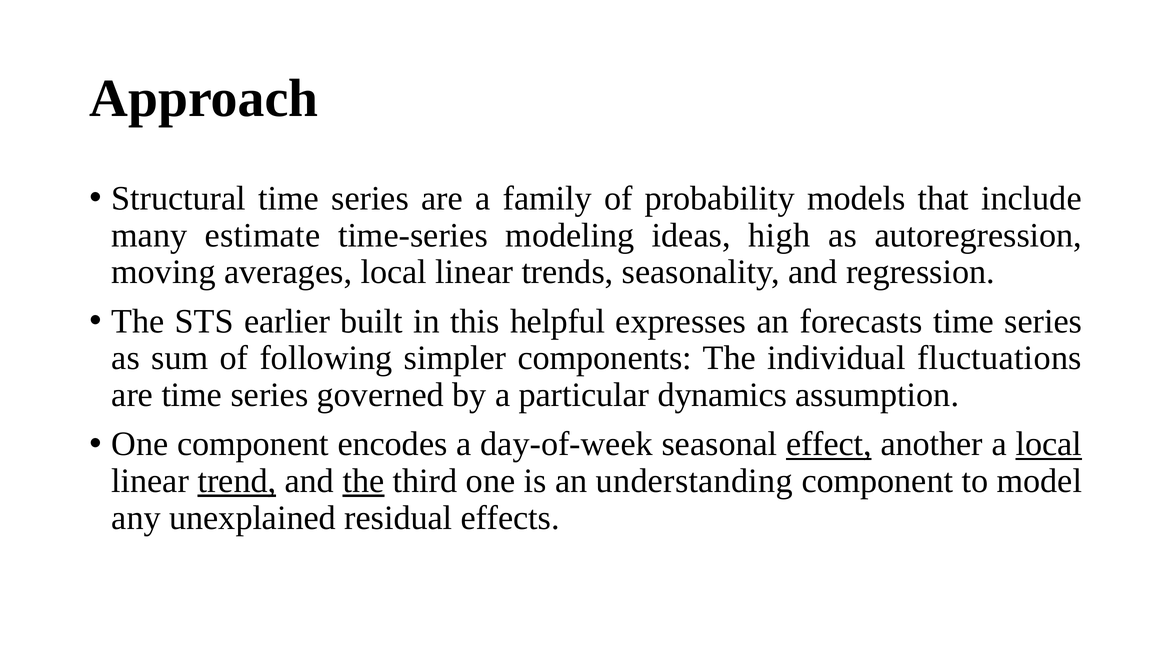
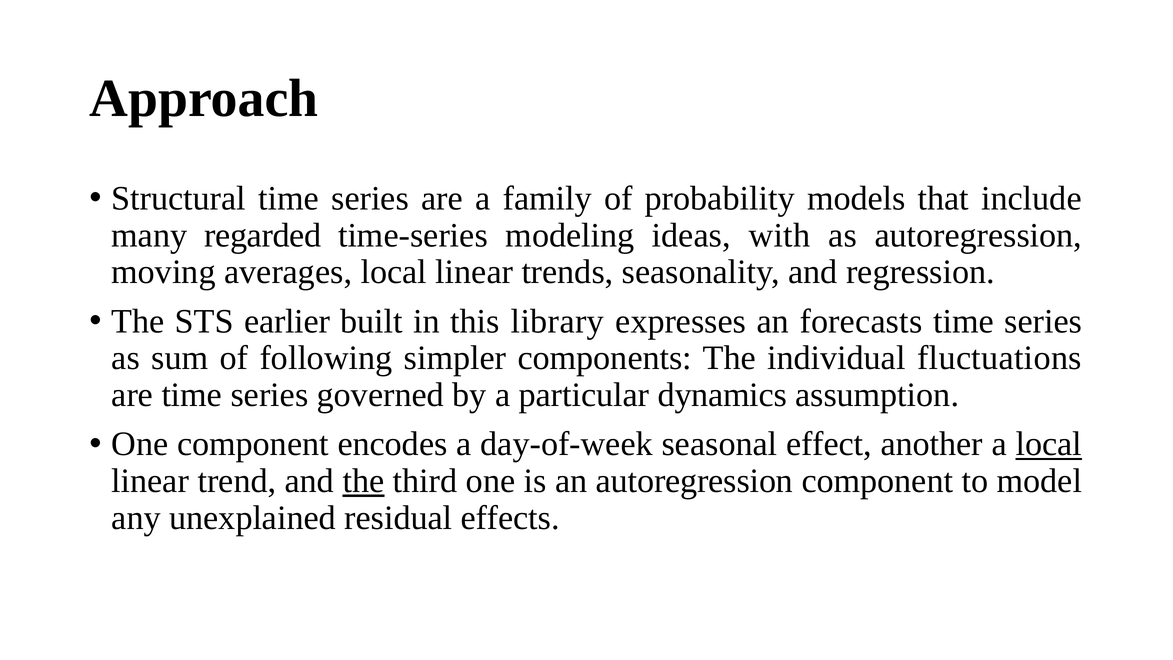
estimate: estimate -> regarded (263, 235)
high: high -> with (779, 235)
helpful: helpful -> library (557, 321)
effect underline: present -> none (829, 444)
trend underline: present -> none (237, 481)
an understanding: understanding -> autoregression (694, 481)
